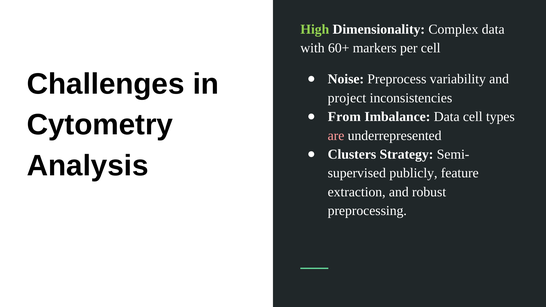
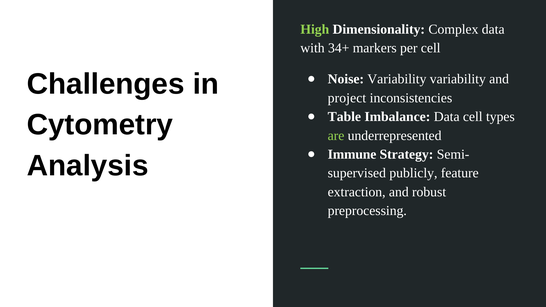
60+: 60+ -> 34+ (339, 48)
Noise Preprocess: Preprocess -> Variability (397, 79)
From: From -> Table (344, 117)
are colour: pink -> light green (336, 136)
Clusters: Clusters -> Immune (352, 154)
